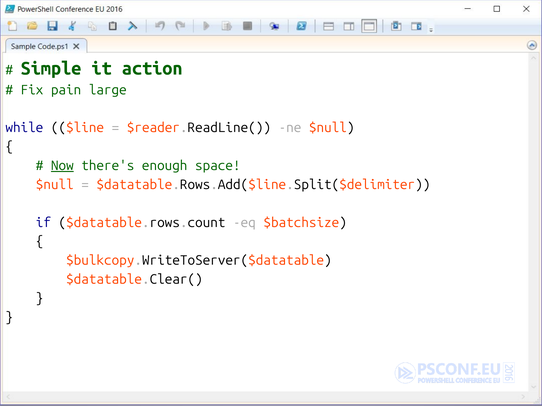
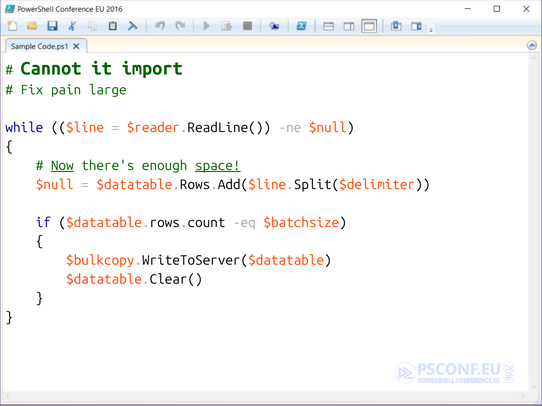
Simple: Simple -> Cannot (51, 69)
action: action -> import (152, 69)
space underline: none -> present (218, 166)
